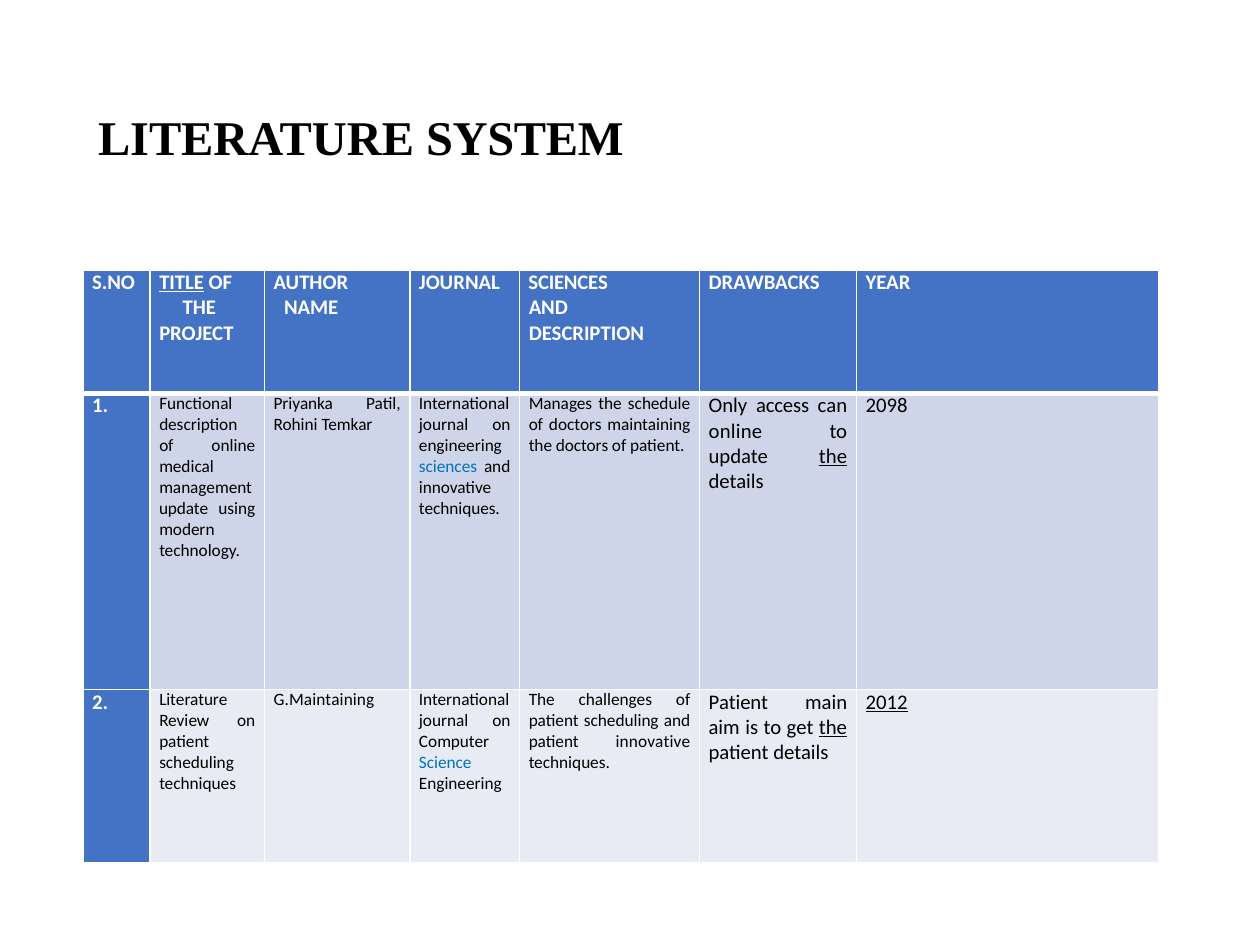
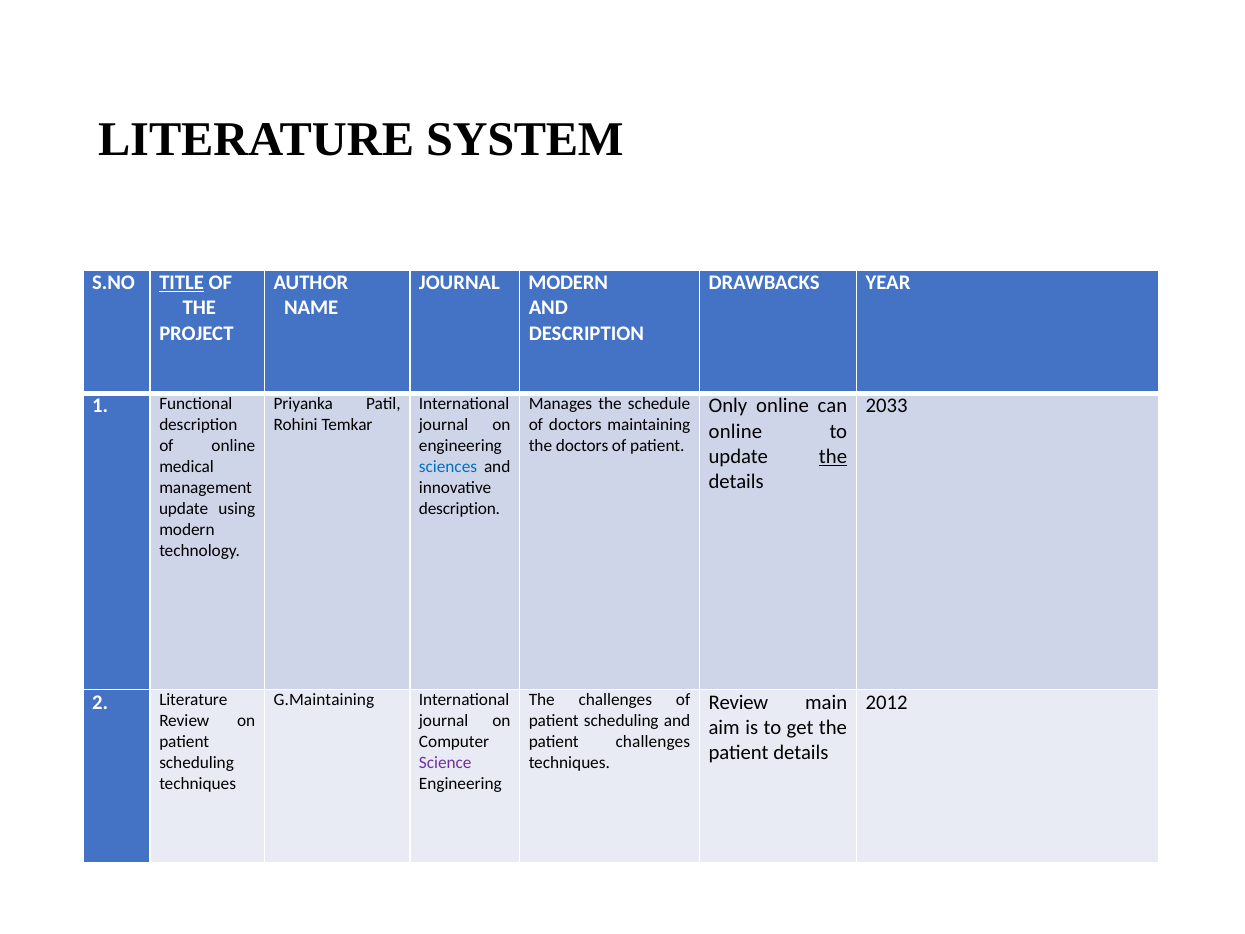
JOURNAL SCIENCES: SCIENCES -> MODERN (568, 283)
Only access: access -> online (782, 406)
2098: 2098 -> 2033 (887, 406)
techniques: techniques -> description (459, 509)
Patient: Patient -> Review (738, 702)
2012 underline: present -> none (887, 702)
the underline: present -> none (833, 728)
patient innovative: innovative -> challenges (653, 742)
Science colour: blue -> purple (445, 763)
